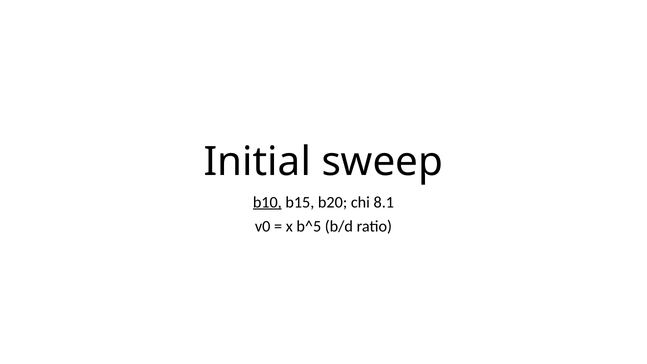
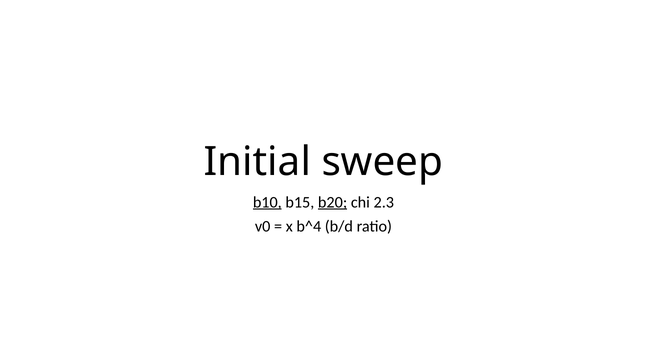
b20 underline: none -> present (333, 202)
8.1: 8.1 -> 2.3 (384, 202)
b^5: b^5 -> b^4 (309, 226)
